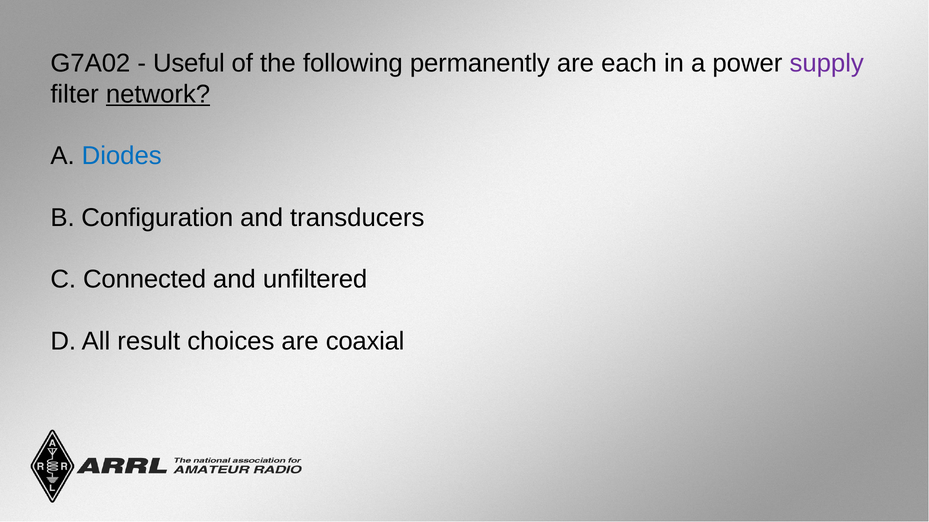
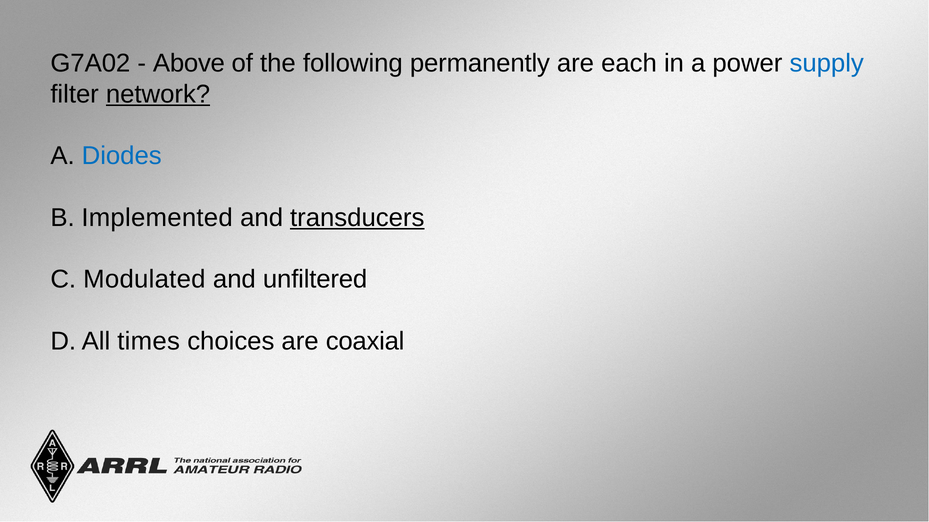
Useful: Useful -> Above (189, 63)
supply colour: purple -> blue (827, 63)
Configuration: Configuration -> Implemented (157, 218)
transducers underline: none -> present (357, 218)
Connected: Connected -> Modulated (144, 280)
result: result -> times (149, 342)
